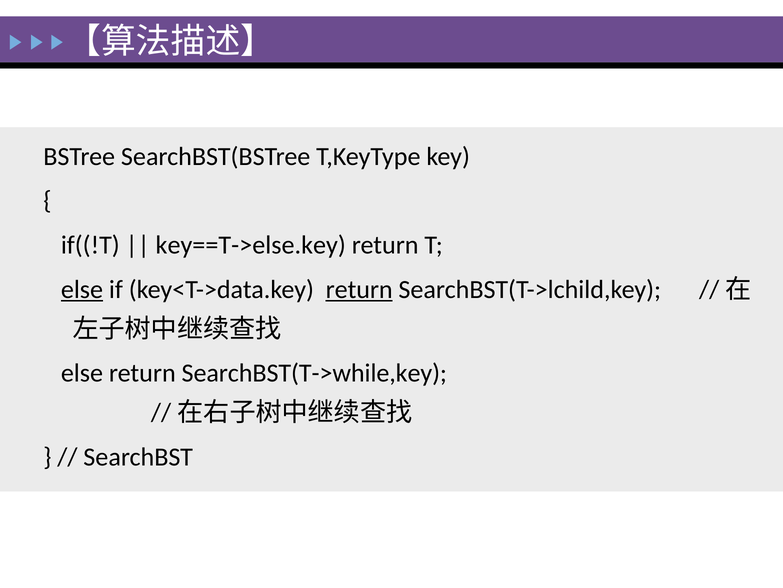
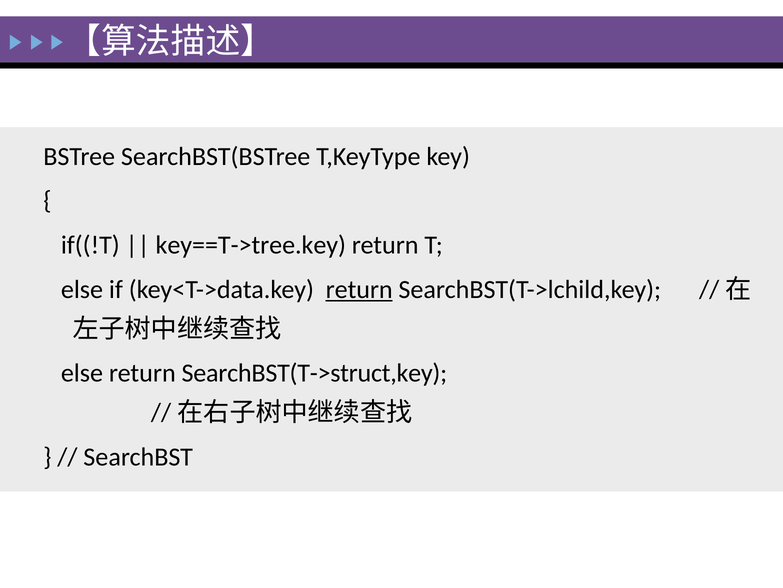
key==T->else.key: key==T->else.key -> key==T->tree.key (251, 245)
else underline: present -> none (82, 289)
SearchBST(T->while,key: SearchBST(T->while,key -> SearchBST(T->struct,key (314, 373)
